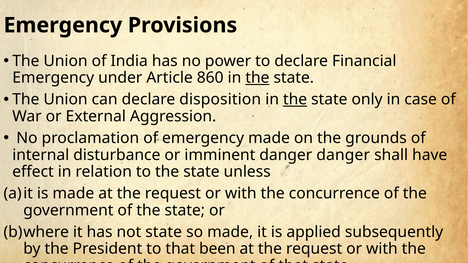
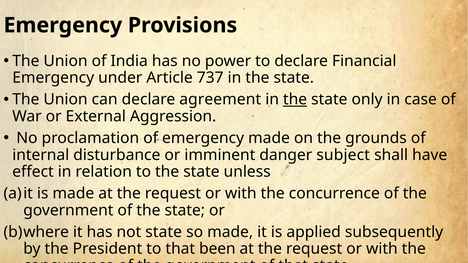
860: 860 -> 737 (210, 78)
the underline: present -> none (257, 78)
disposition: disposition -> agreement (220, 100)
danger danger: danger -> subject (343, 155)
